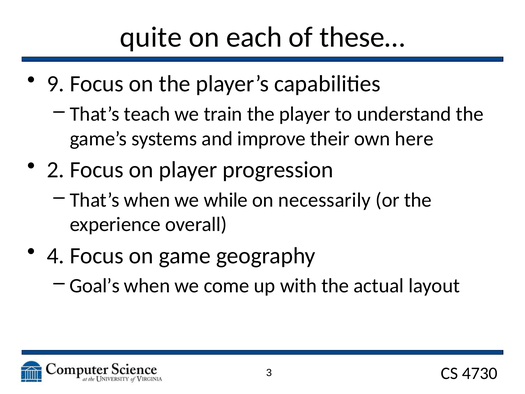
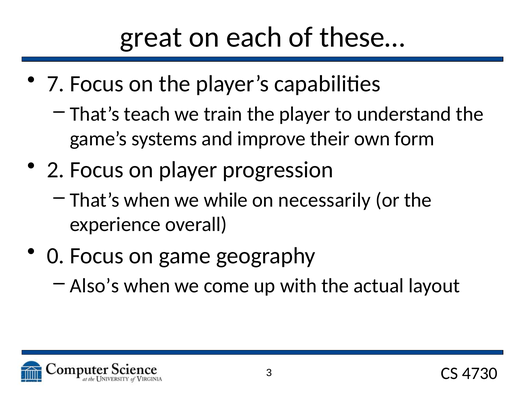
quite: quite -> great (151, 37)
9: 9 -> 7 (56, 84)
here: here -> form (414, 139)
4: 4 -> 0 (56, 255)
Goal’s: Goal’s -> Also’s (94, 286)
